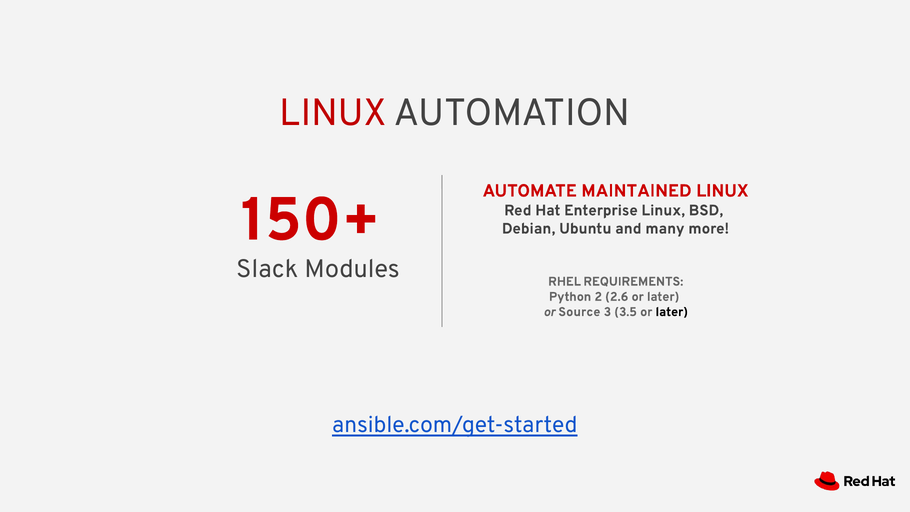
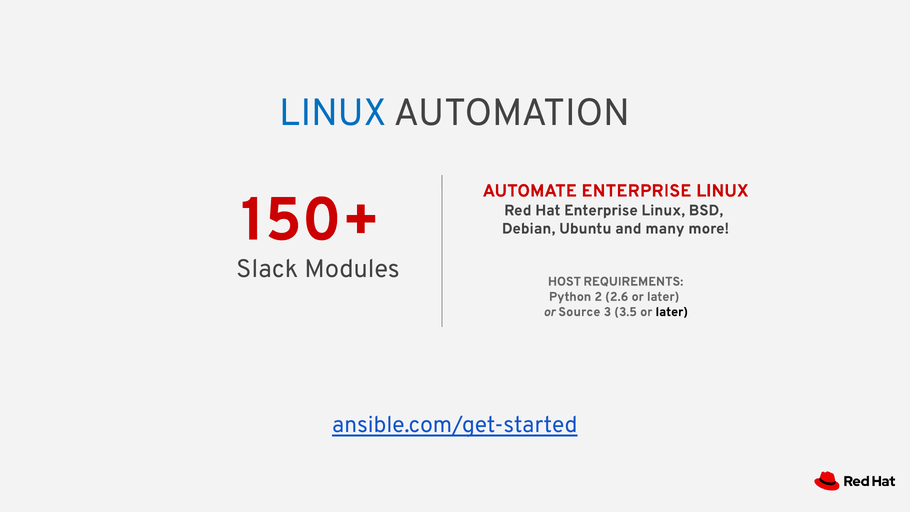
LINUX colour: red -> blue (333, 113)
AUTOMATE MAINTAINED: MAINTAINED -> ENTERPRISE (636, 191)
RHEL: RHEL -> HOST (565, 281)
